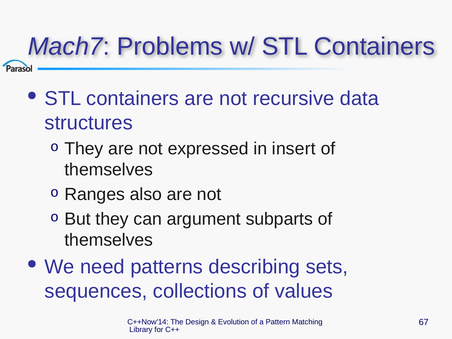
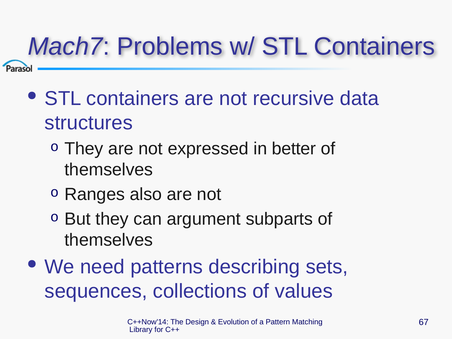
insert: insert -> better (294, 149)
